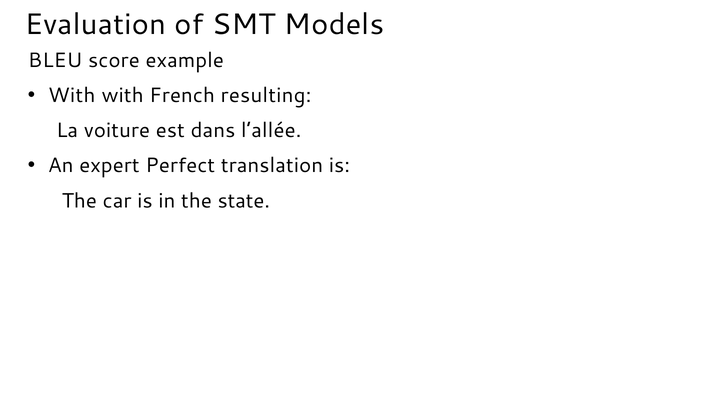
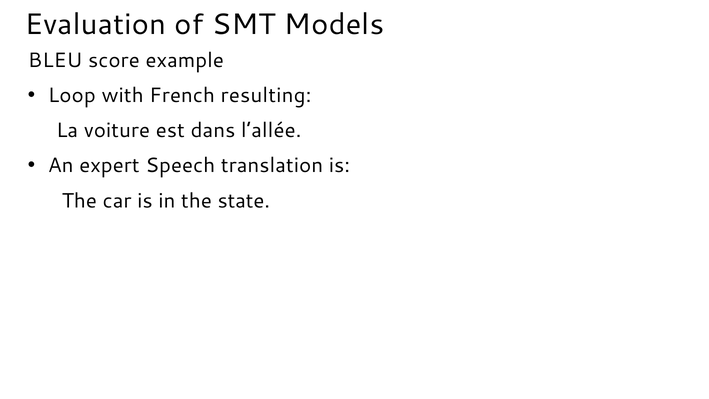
With: With -> Loop (72, 95)
Perfect: Perfect -> Speech (180, 166)
